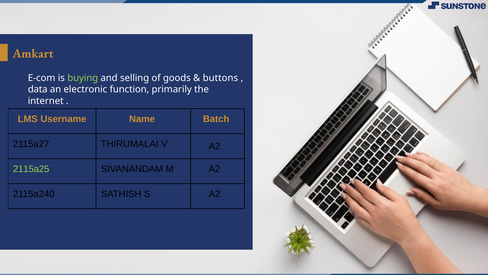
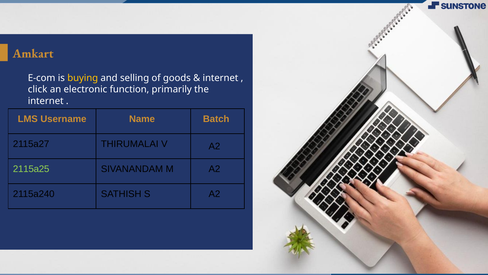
buying colour: light green -> yellow (83, 78)
buttons: buttons -> internet (220, 78)
data: data -> click (38, 89)
